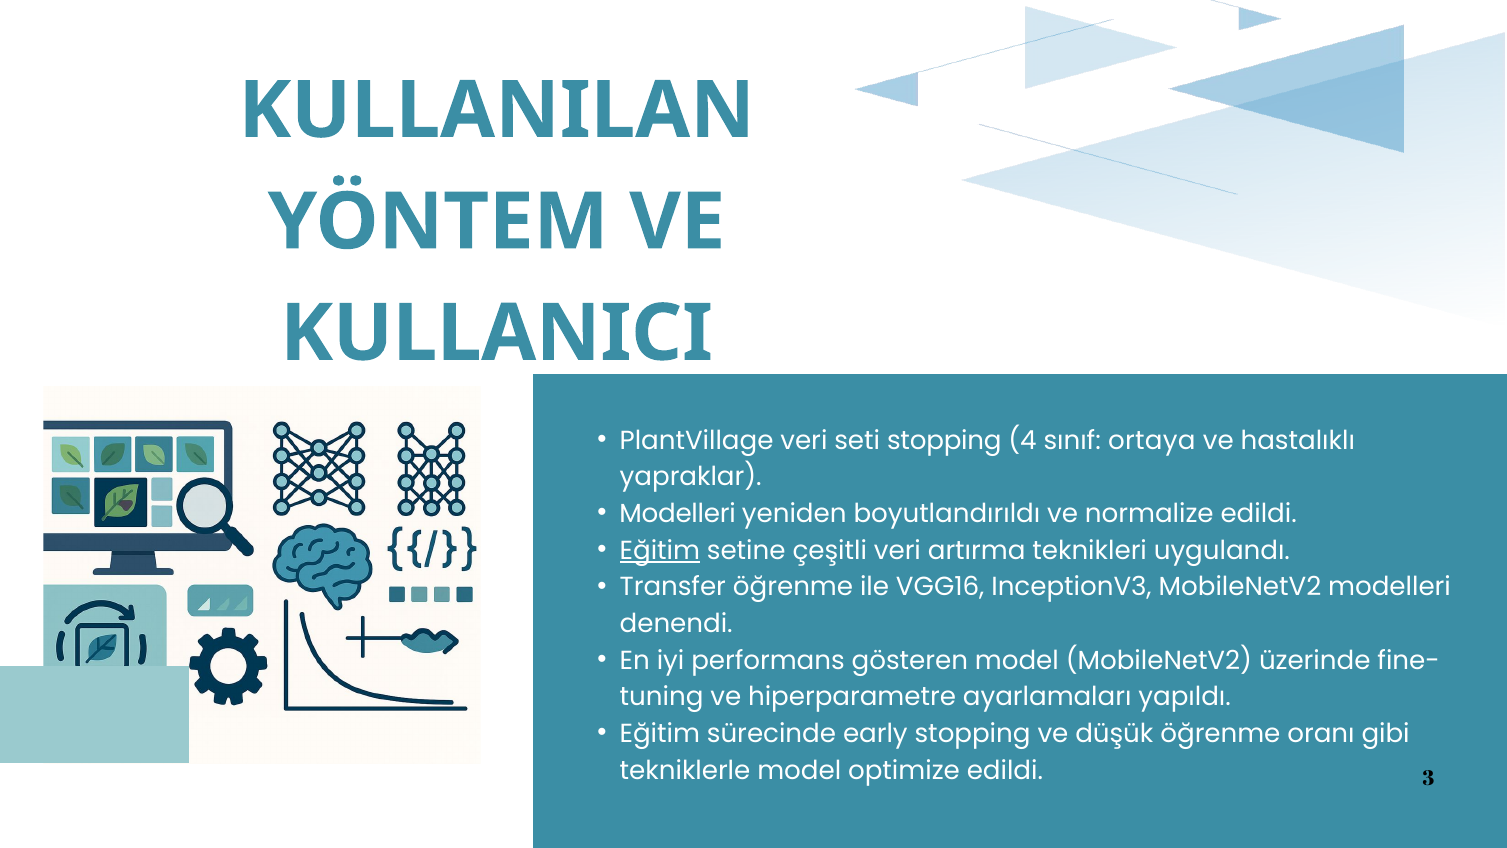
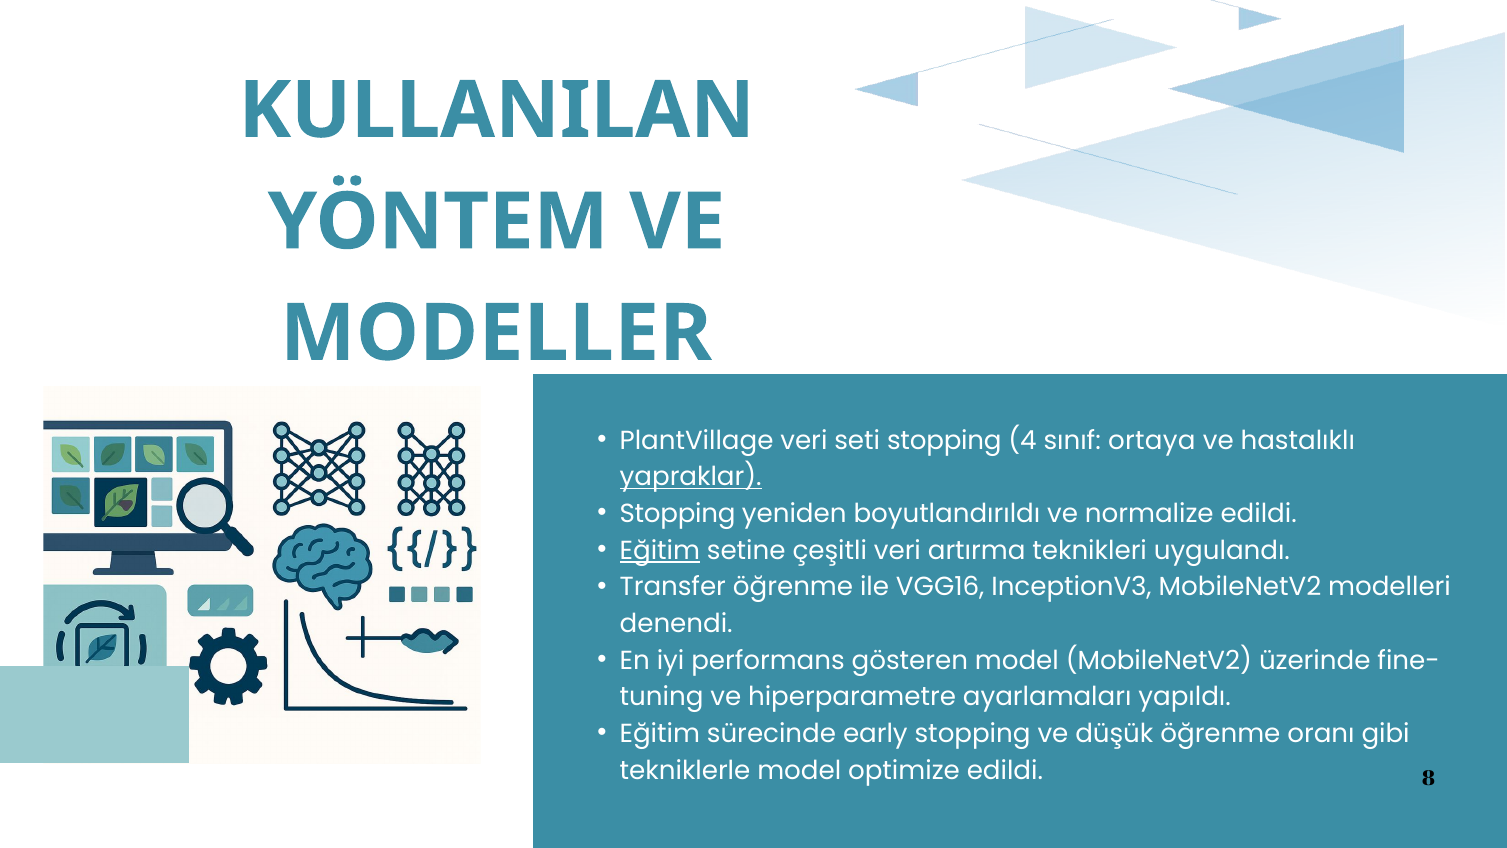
KULLANICI: KULLANICI -> MODELLER (496, 333)
yapraklar underline: none -> present (691, 477)
Modelleri: Modelleri -> Stopping (678, 514)
3: 3 -> 8 (1429, 778)
